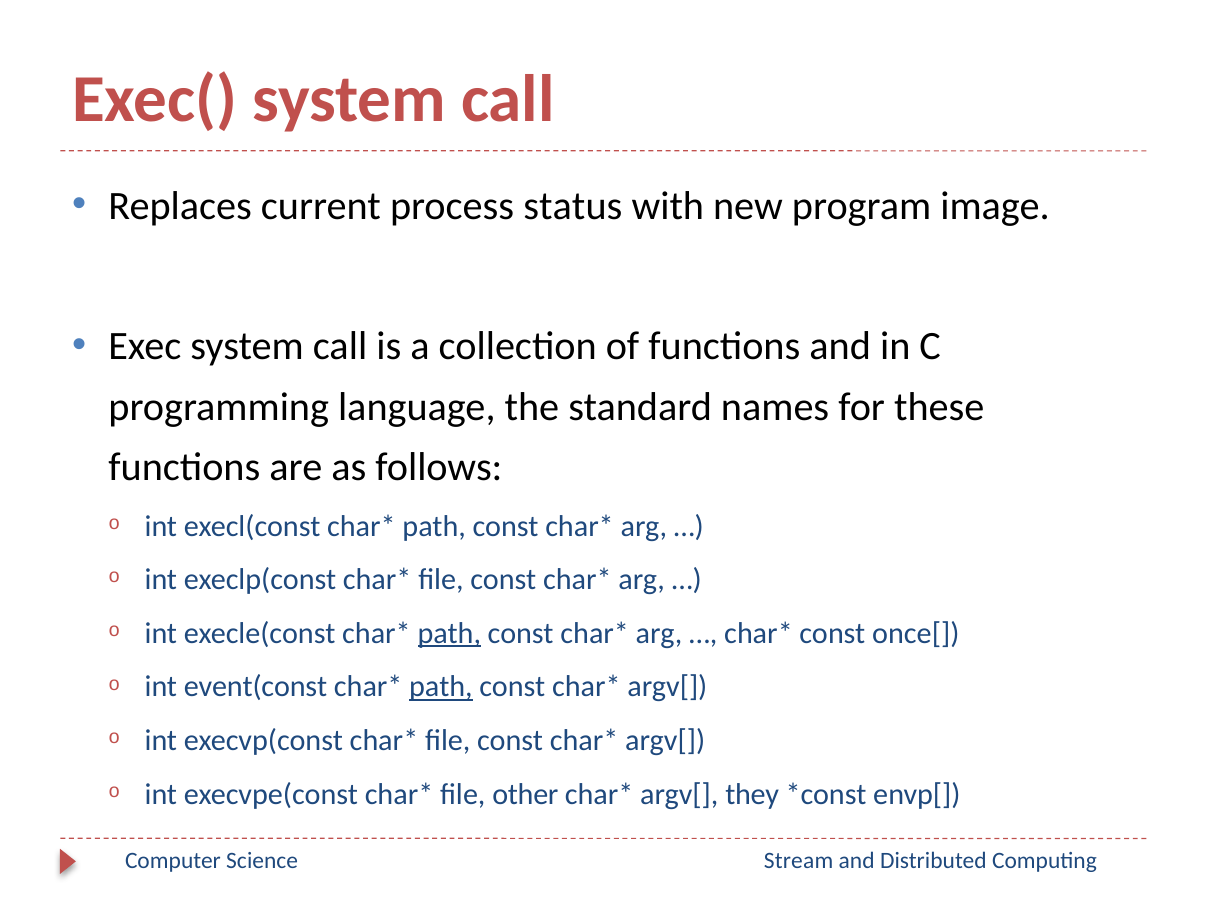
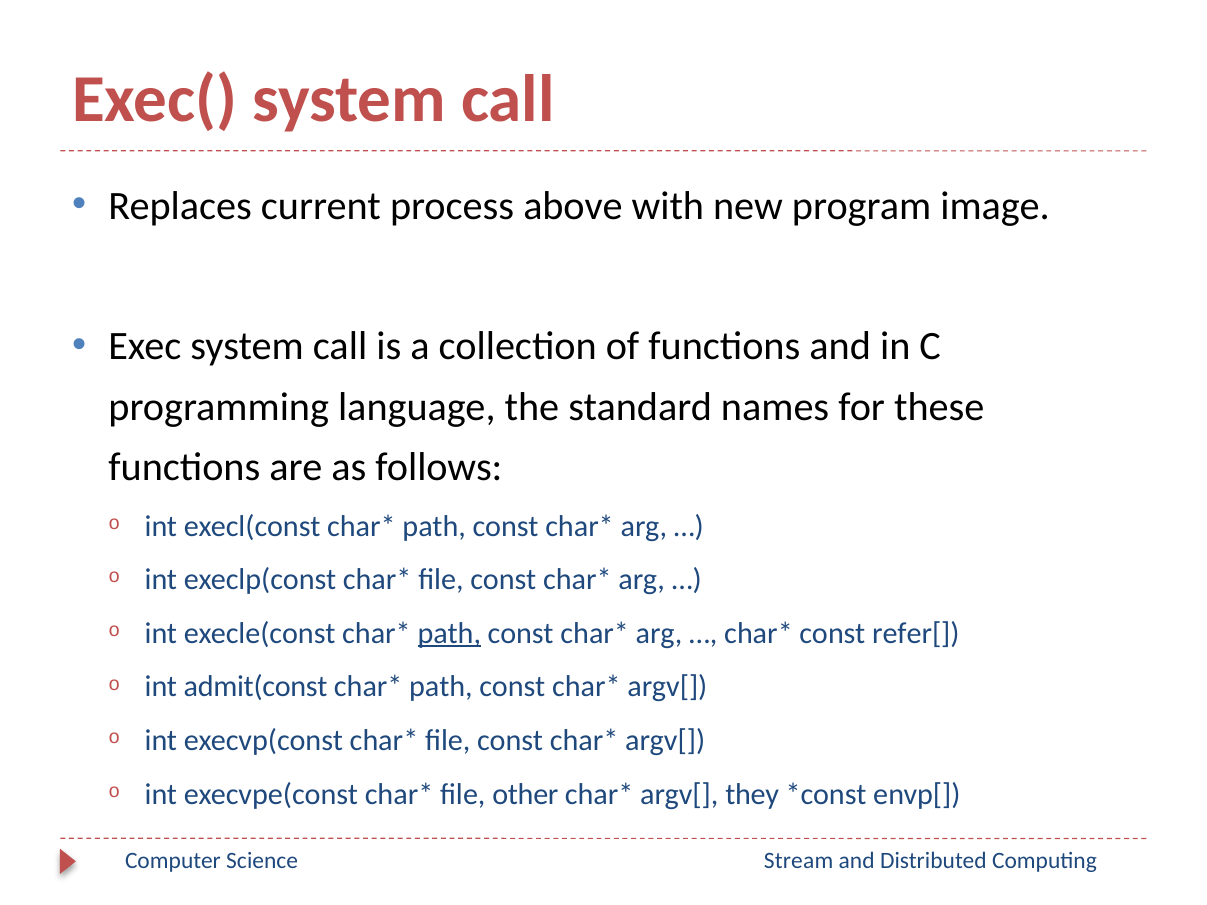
status: status -> above (573, 206)
once[: once[ -> refer[ (916, 634)
event(const: event(const -> admit(const (256, 687)
path underline: present -> none (441, 687)
